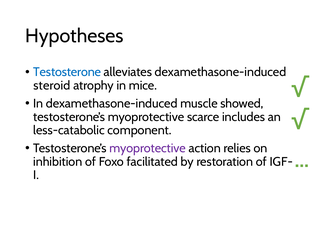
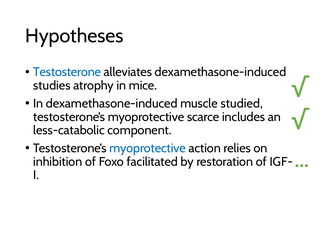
steroid: steroid -> studies (52, 86)
showed: showed -> studied (242, 103)
myoprotective colour: purple -> blue (148, 148)
